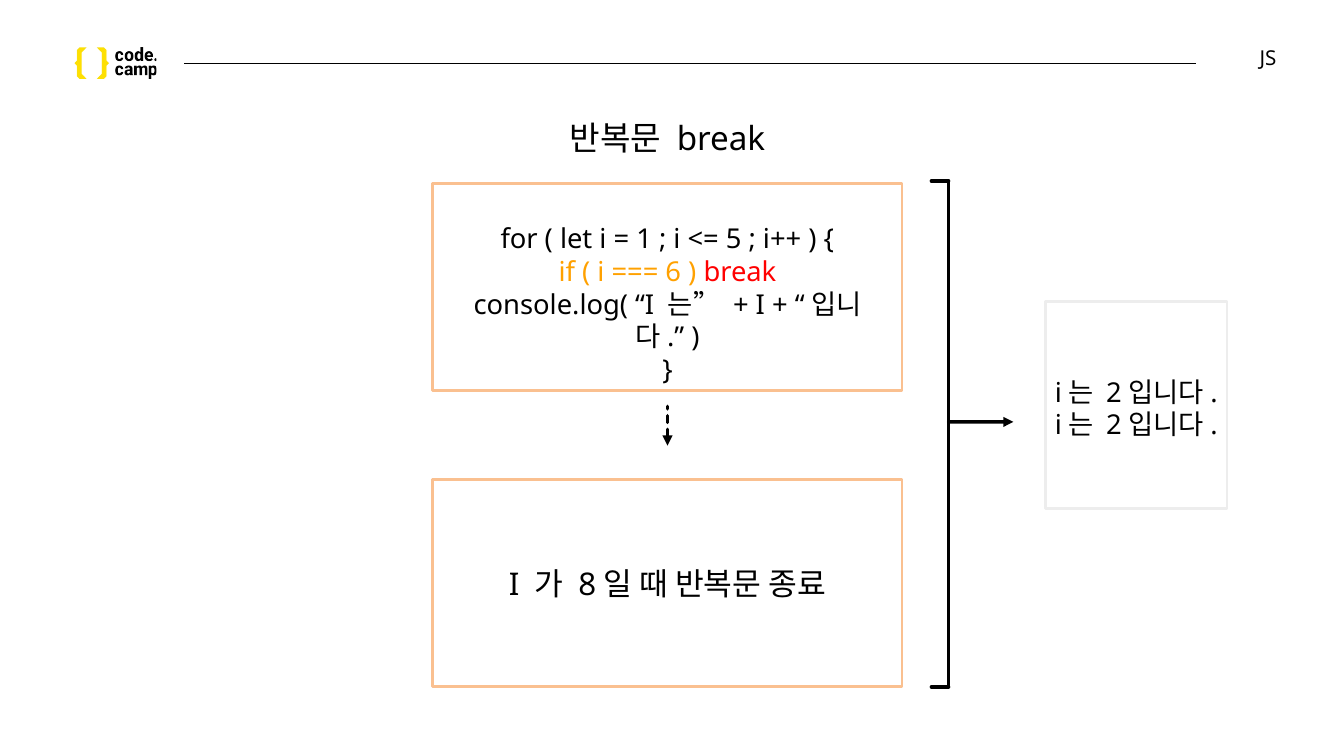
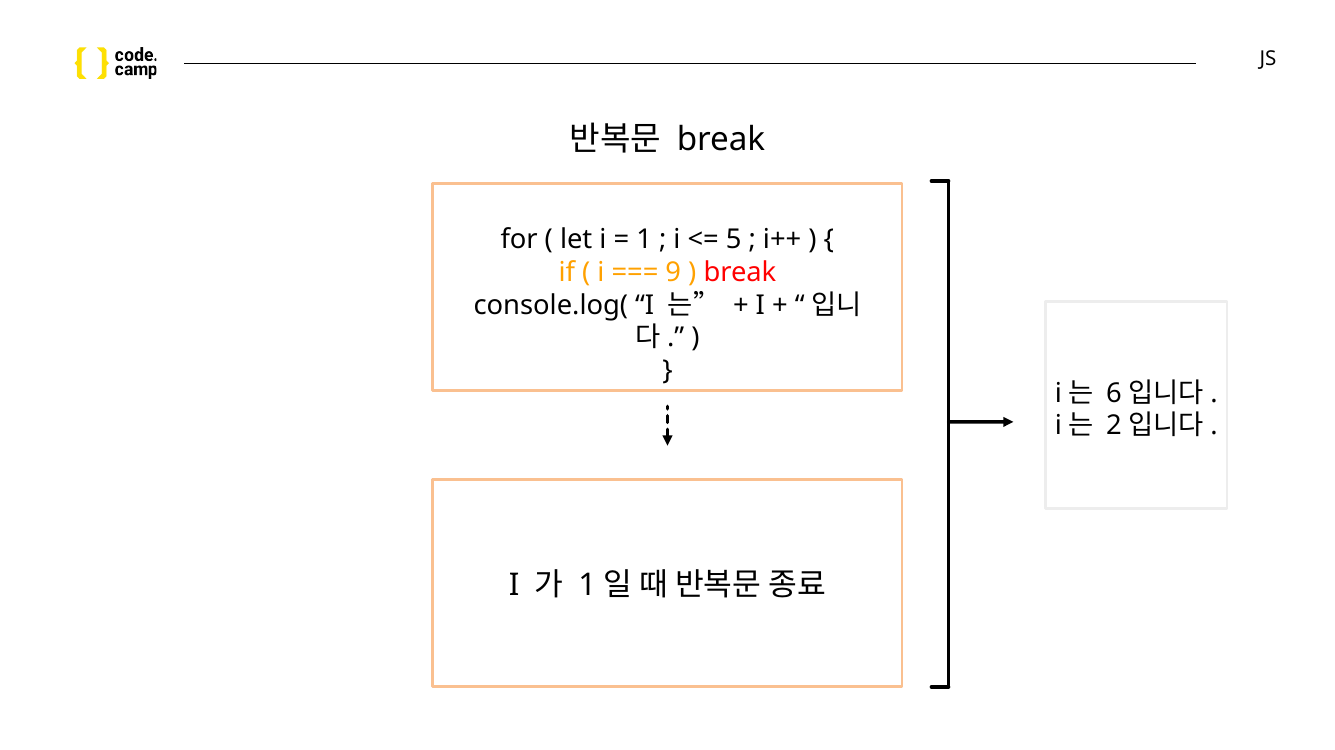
6: 6 -> 9 (673, 272)
2: 2 -> 6 (1114, 393)
8: 8 -> 1 (587, 586)
